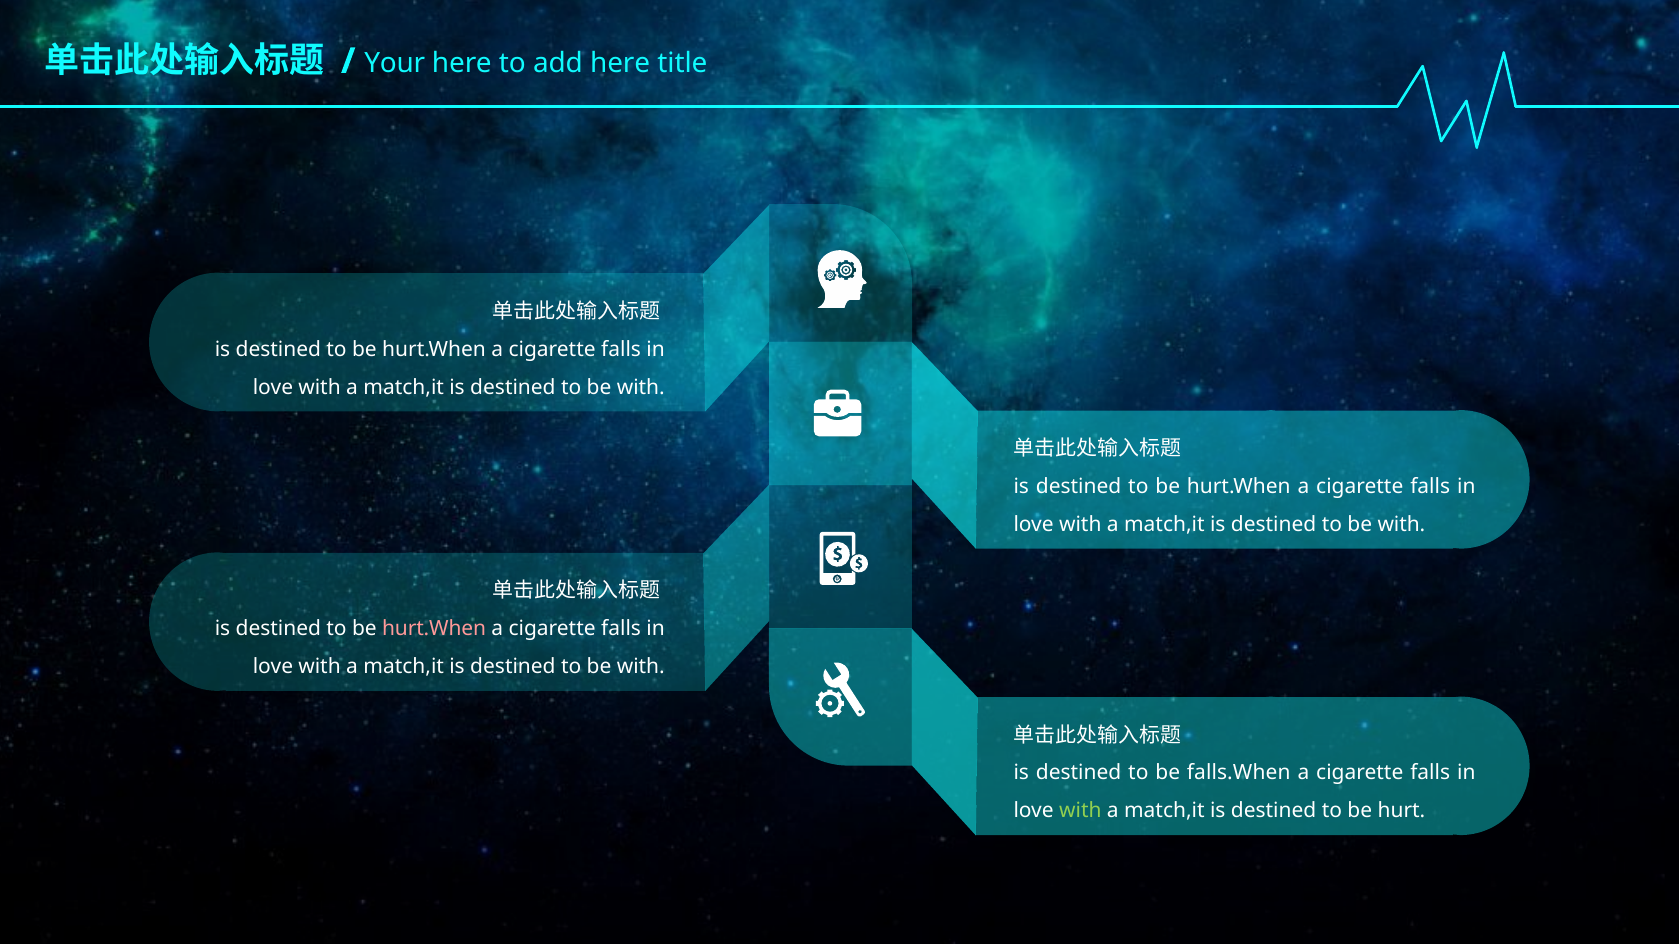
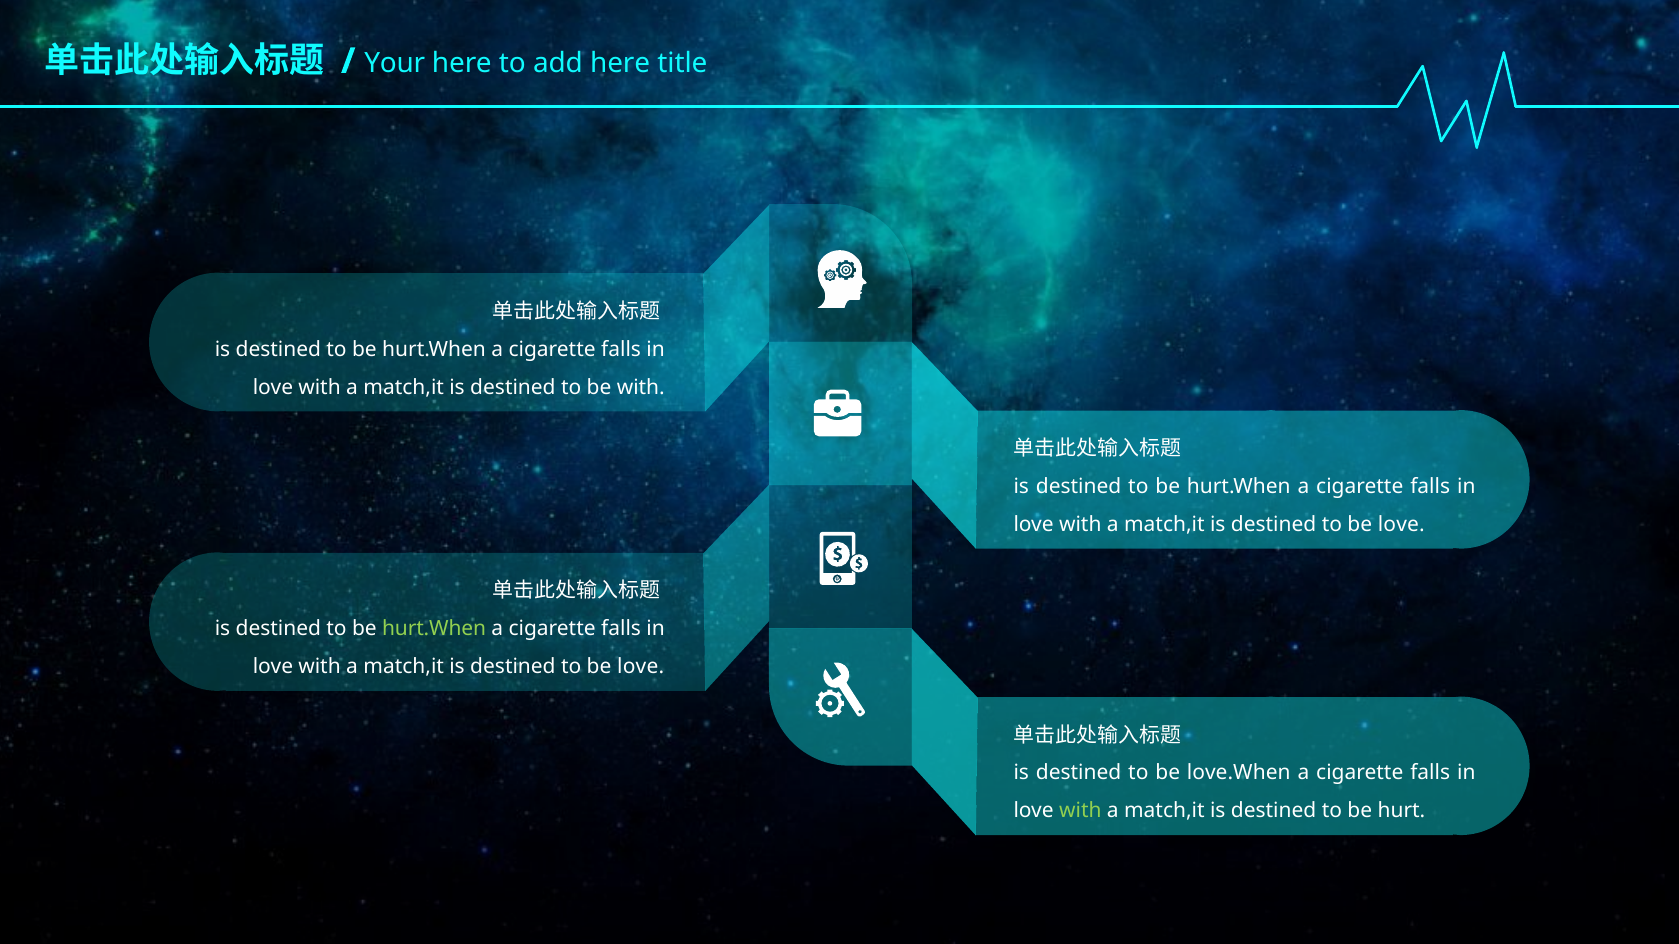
with: with -> love (1401, 525)
hurt.When colour: pink -> light green (434, 629)
with: with -> love (641, 667)
falls.When: falls.When -> love.When (1239, 773)
